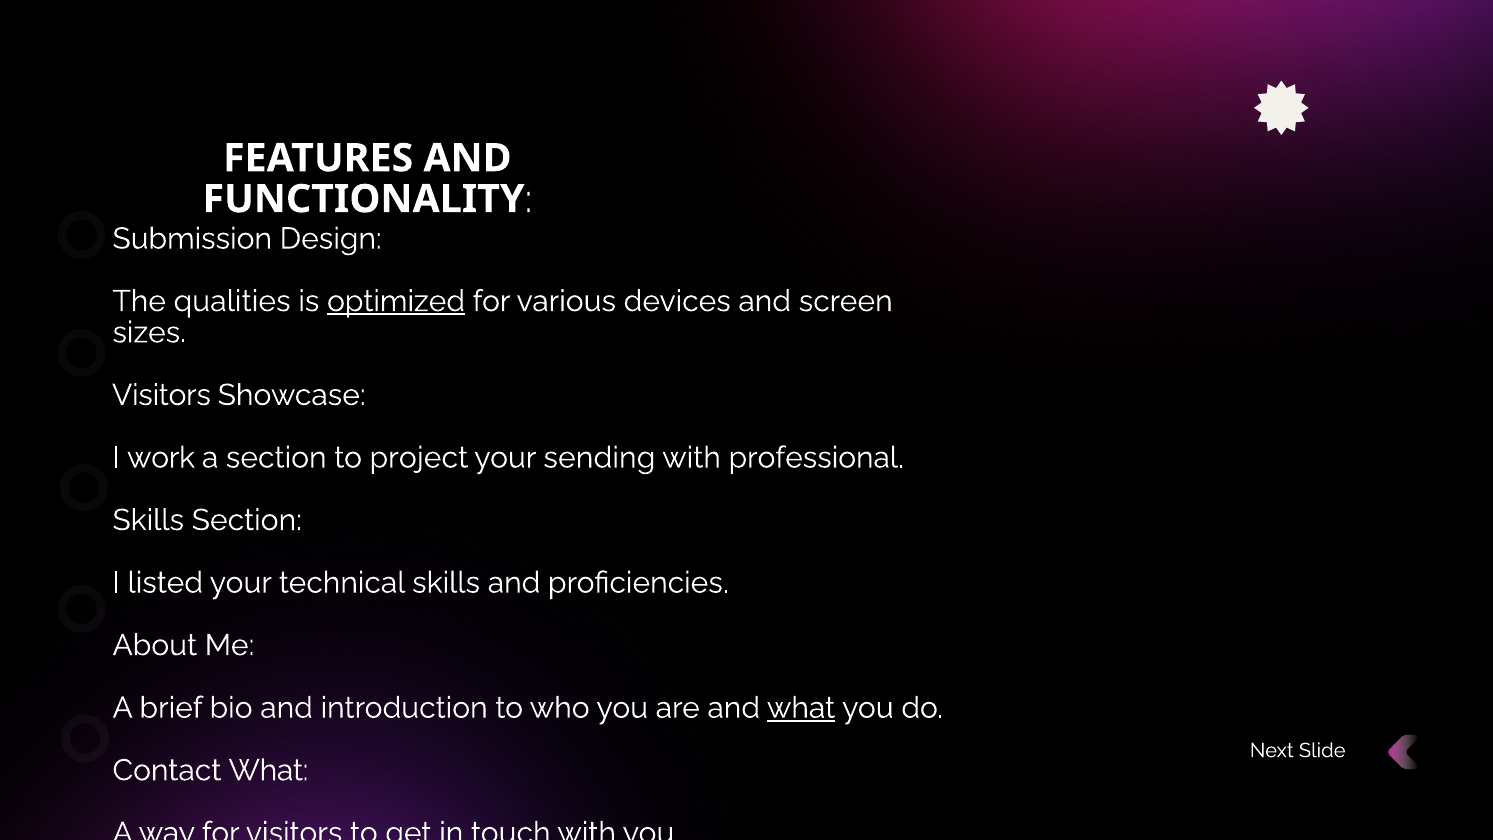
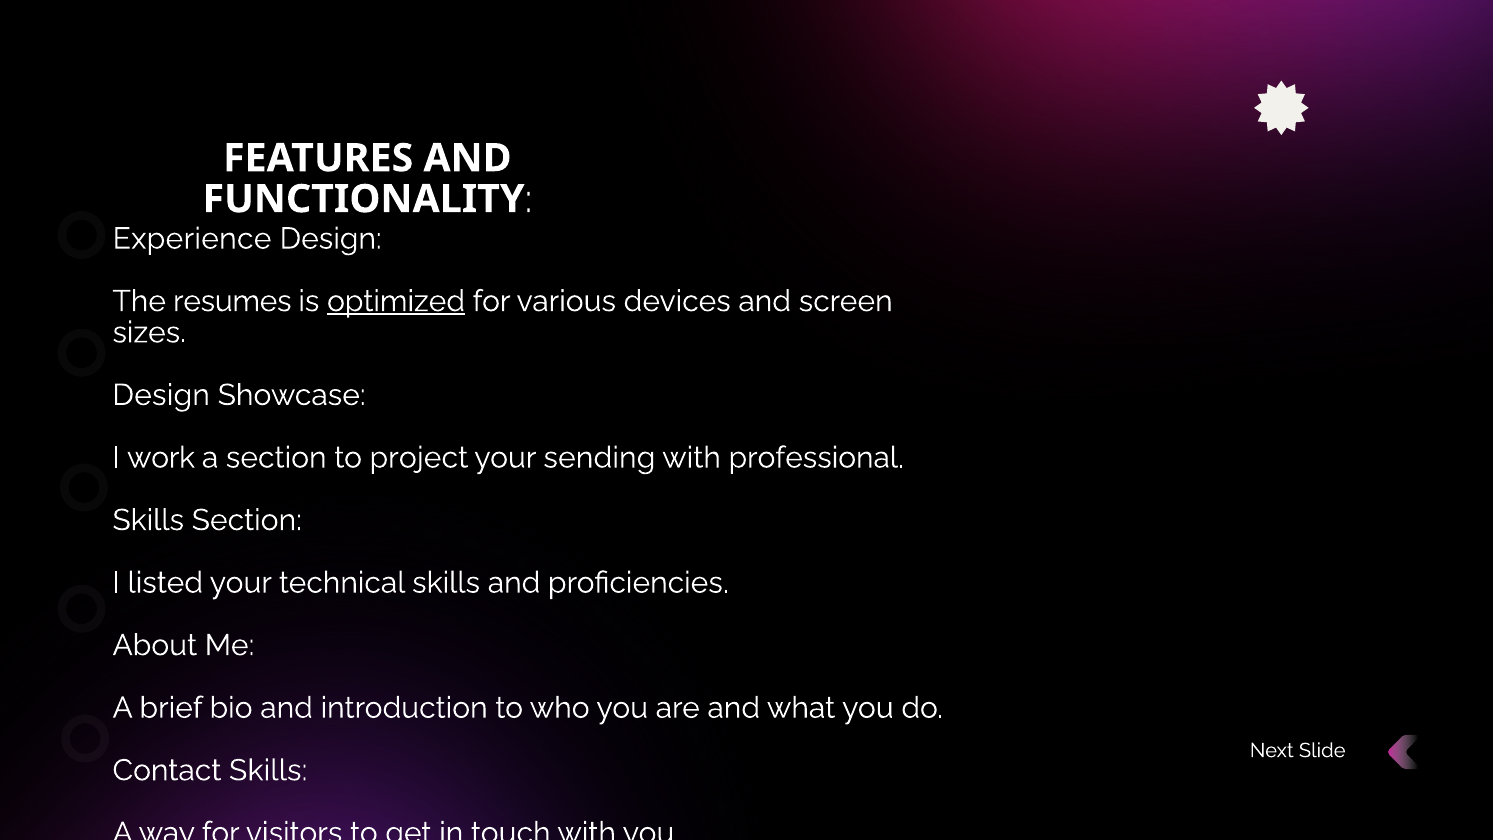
Submission: Submission -> Experience (192, 239)
qualities: qualities -> resumes (232, 301)
Visitors: Visitors -> Design (161, 395)
what underline: present -> none (801, 708)
Contact What: What -> Skills (268, 770)
